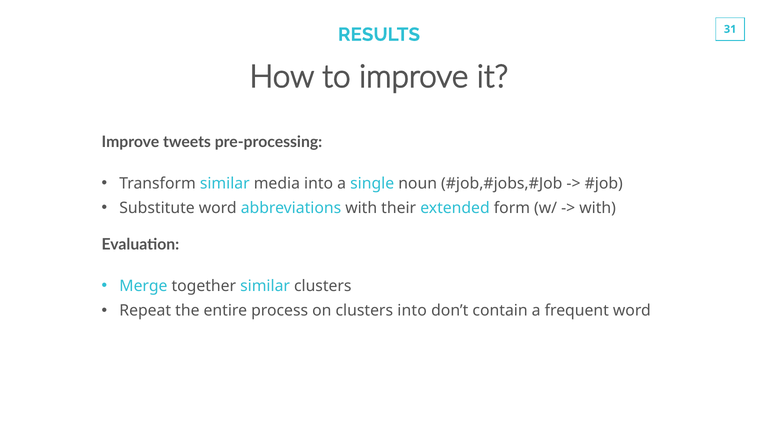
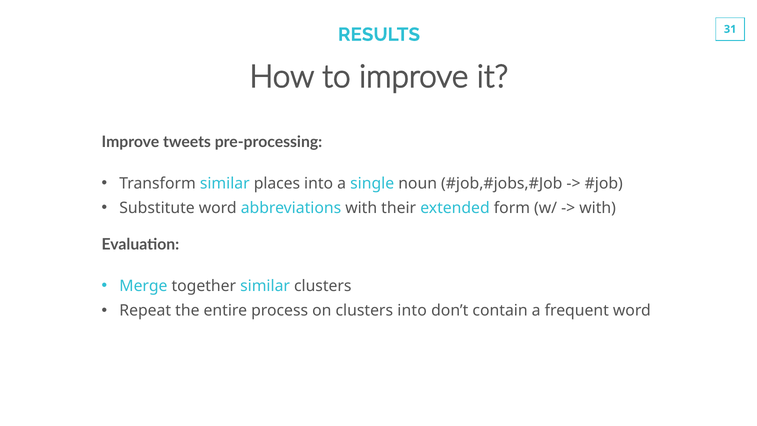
media: media -> places (277, 183)
